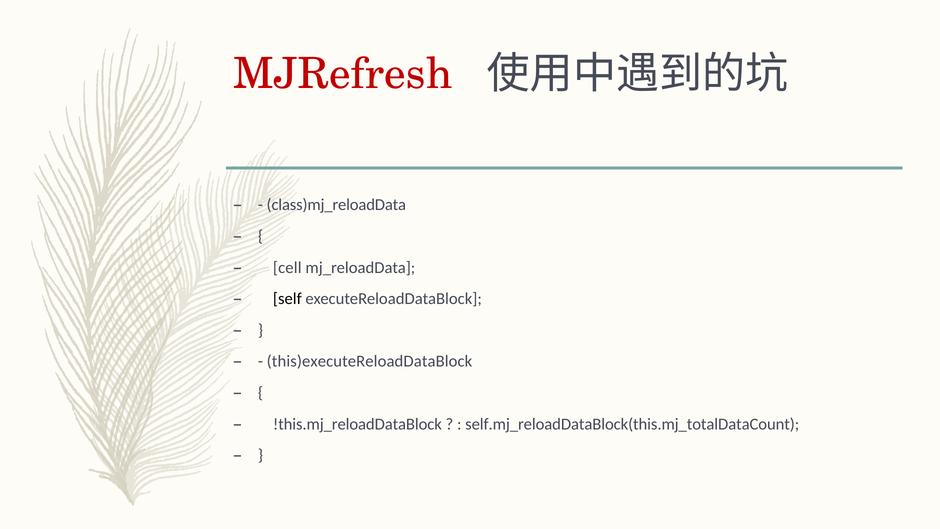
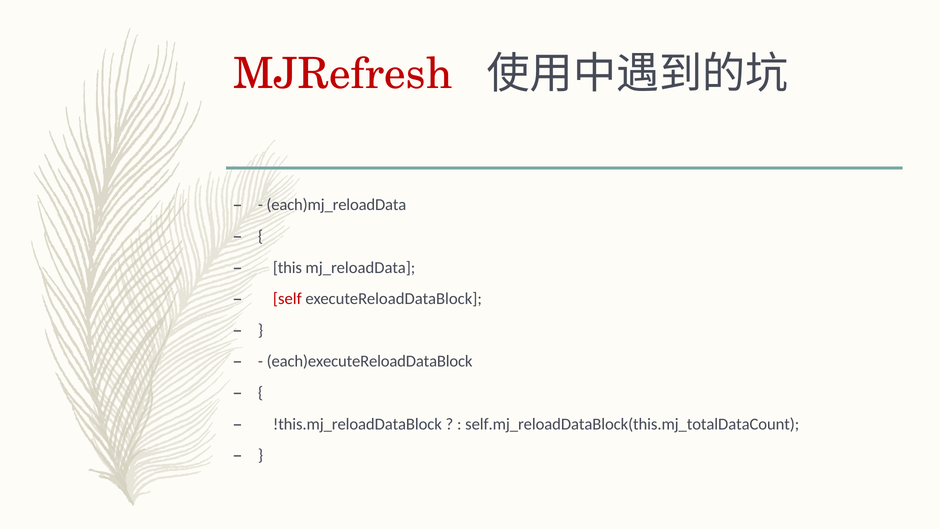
class)mj_reloadData: class)mj_reloadData -> each)mj_reloadData (336, 205)
cell: cell -> this (287, 267)
self colour: black -> red (287, 299)
this)executeReloadDataBlock: this)executeReloadDataBlock -> each)executeReloadDataBlock (370, 361)
